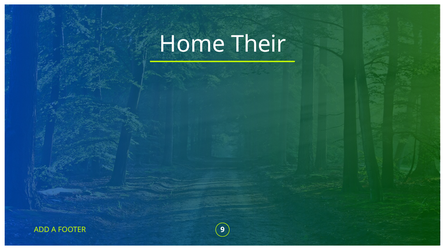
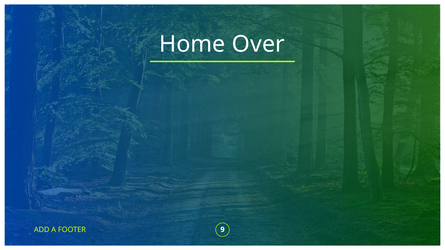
Their: Their -> Over (258, 44)
